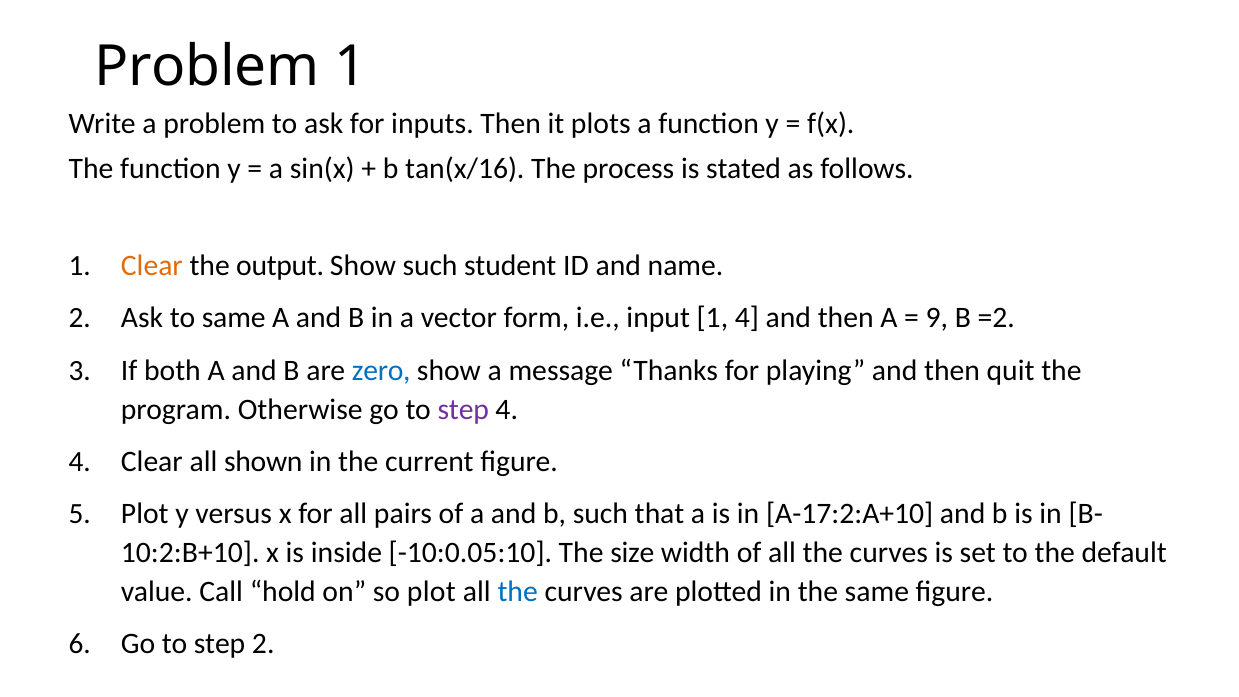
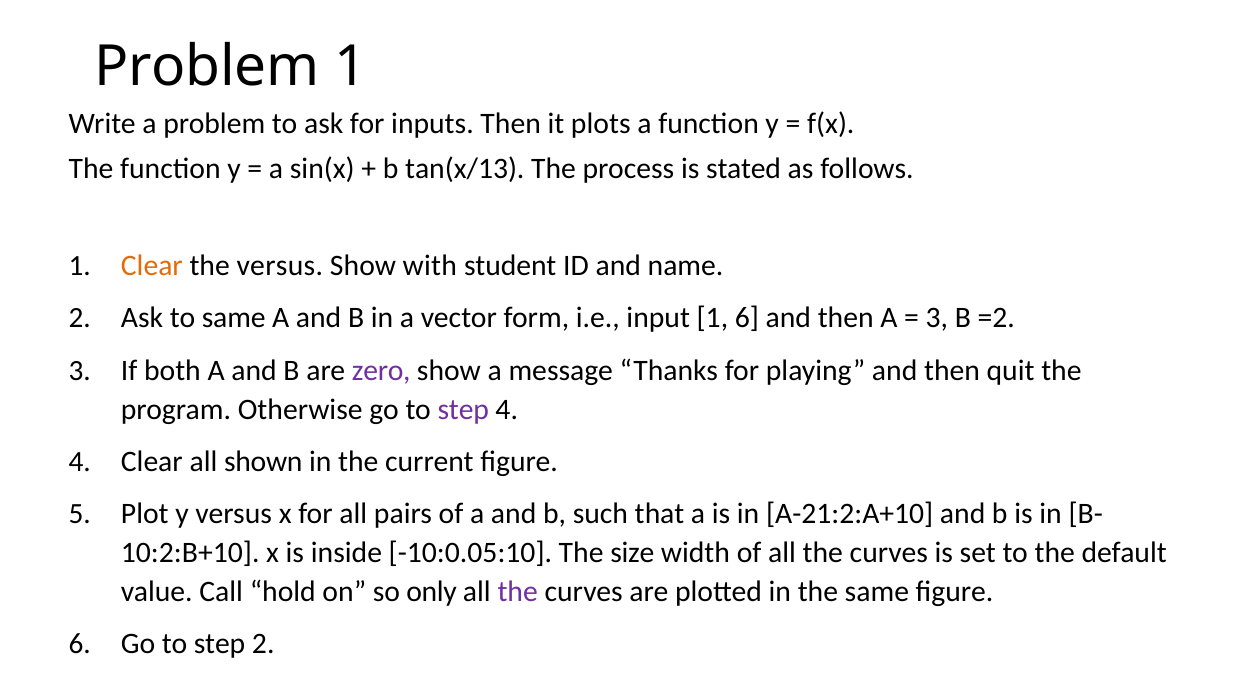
tan(x/16: tan(x/16 -> tan(x/13 (465, 169)
the output: output -> versus (280, 266)
Show such: such -> with (430, 266)
1 4: 4 -> 6 (747, 318)
9: 9 -> 3 (937, 318)
zero colour: blue -> purple (381, 370)
A-17:2:A+10: A-17:2:A+10 -> A-21:2:A+10 (850, 513)
so plot: plot -> only (432, 592)
the colour: blue -> purple (518, 592)
